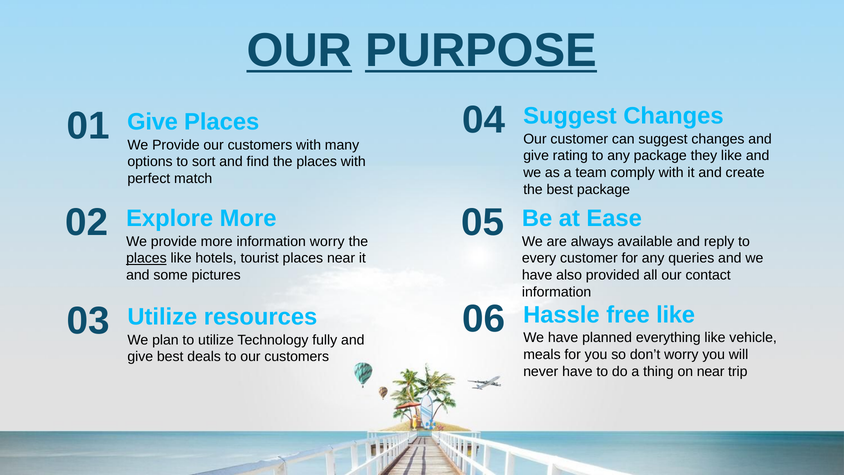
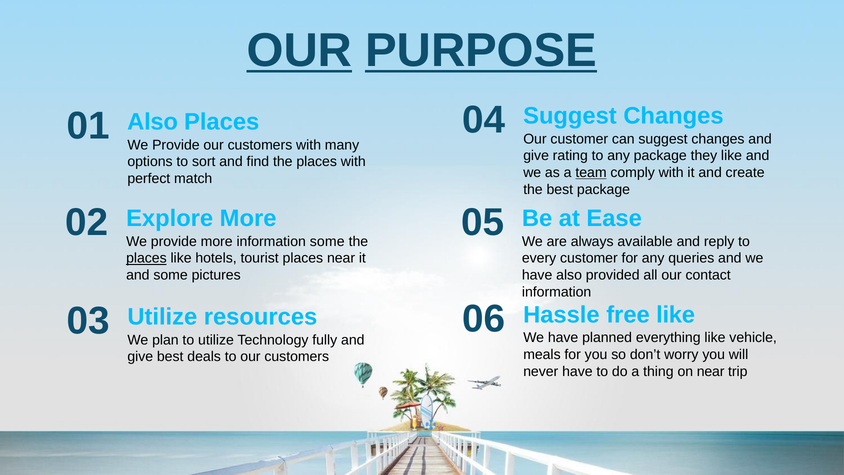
Give: Give -> Also (153, 122)
team underline: none -> present (591, 173)
information worry: worry -> some (327, 241)
